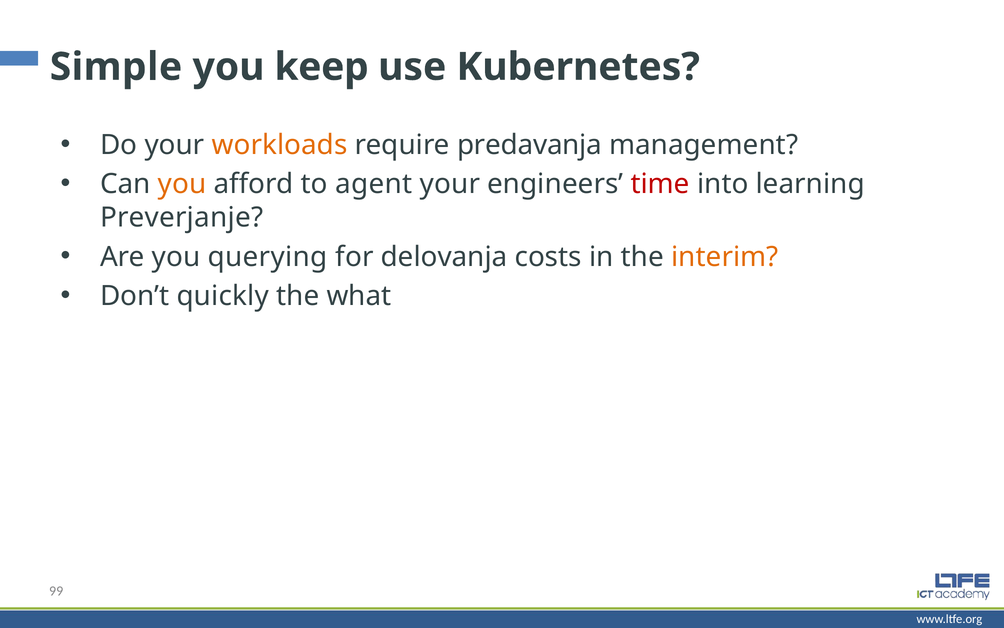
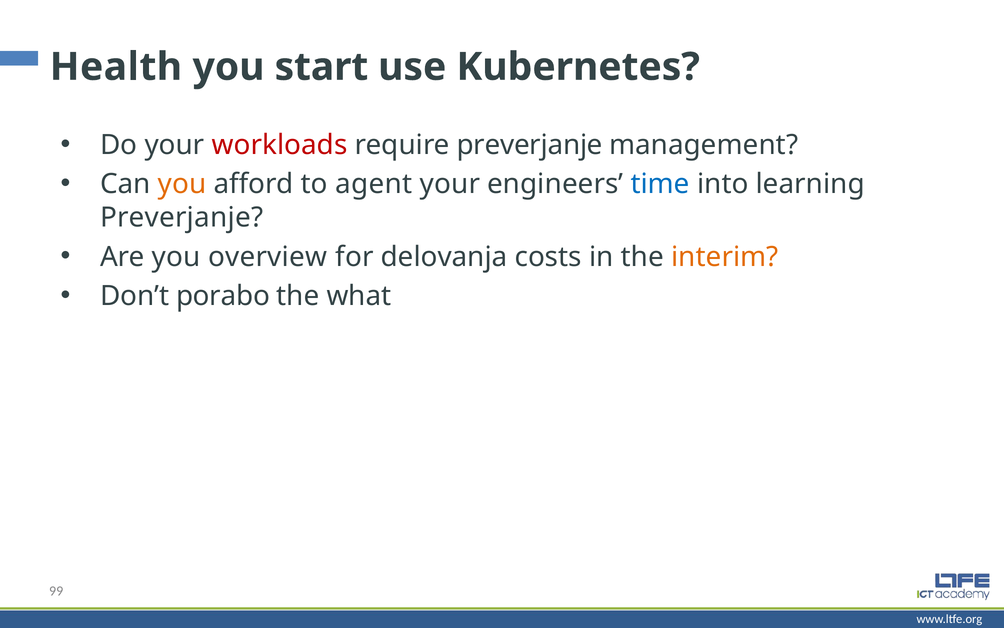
Simple: Simple -> Health (116, 67)
keep: keep -> start (321, 67)
workloads colour: orange -> red (280, 145)
require predavanja: predavanja -> preverjanje (530, 145)
time colour: red -> blue (660, 184)
querying: querying -> overview (268, 257)
quickly: quickly -> porabo (223, 296)
